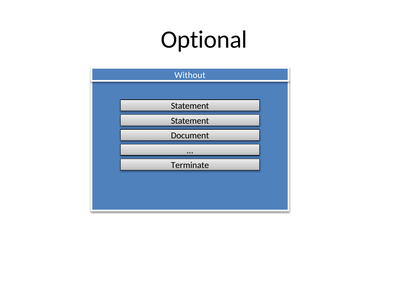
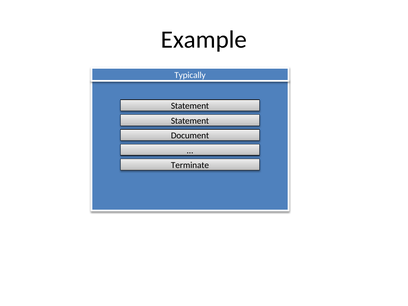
Optional: Optional -> Example (204, 39)
Without: Without -> Typically (190, 75)
